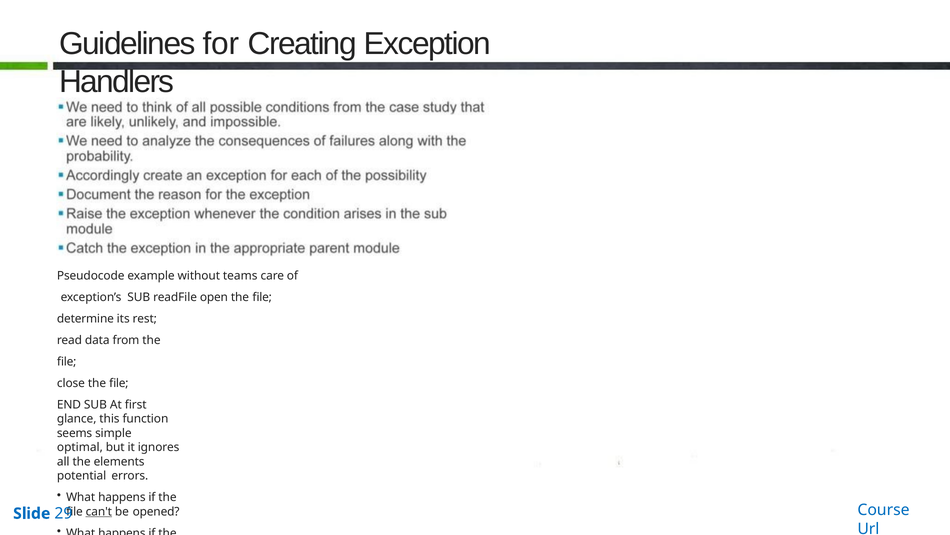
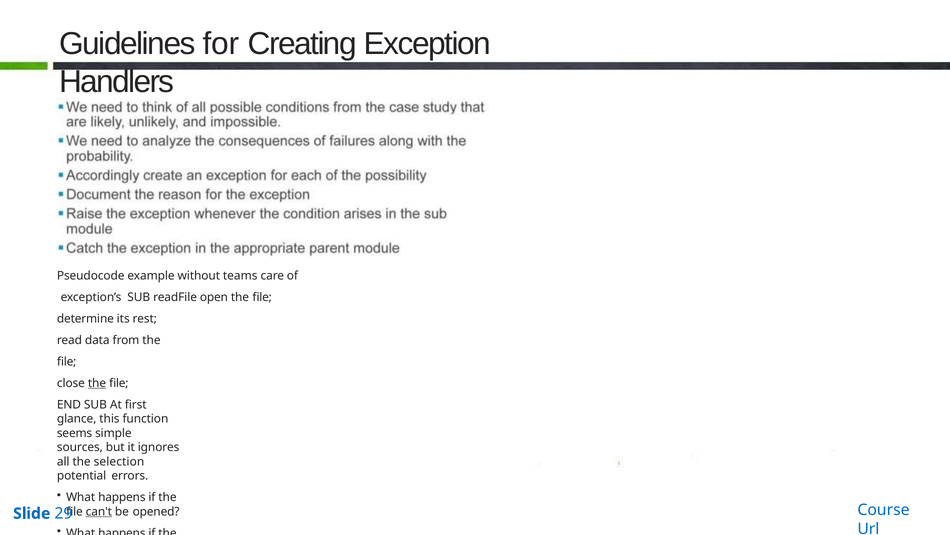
the underline: none -> present (97, 383)
optimal: optimal -> sources (80, 447)
elements: elements -> selection (119, 462)
